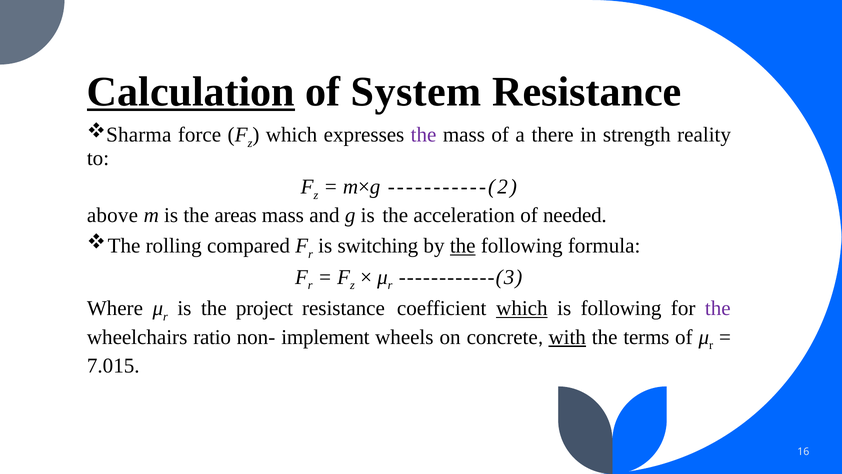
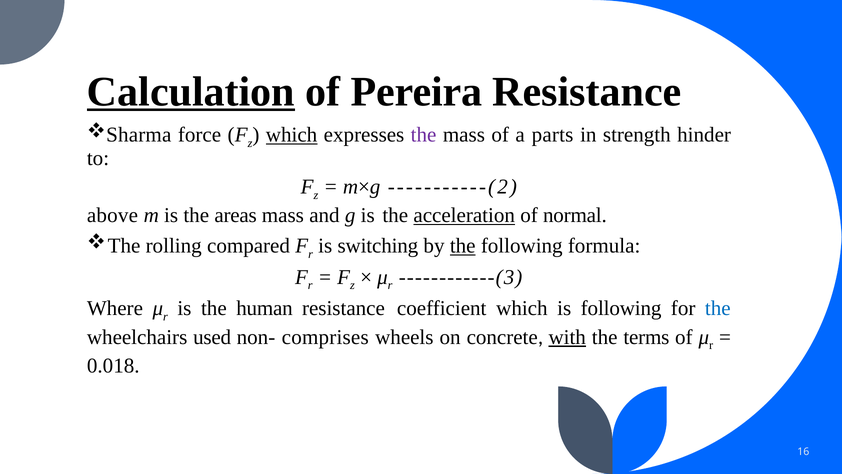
System: System -> Pereira (417, 92)
which underline: none -> present (292, 135)
there: there -> parts (553, 135)
reality: reality -> hinder (704, 135)
acceleration underline: none -> present (464, 215)
needed: needed -> normal (575, 215)
project: project -> human (265, 308)
which underline: present -> none (522, 308)
the colour: purple -> blue (718, 308)
ratio: ratio -> used (212, 337)
implement: implement -> comprises (325, 337)
7.015: 7.015 -> 0.018 (113, 366)
